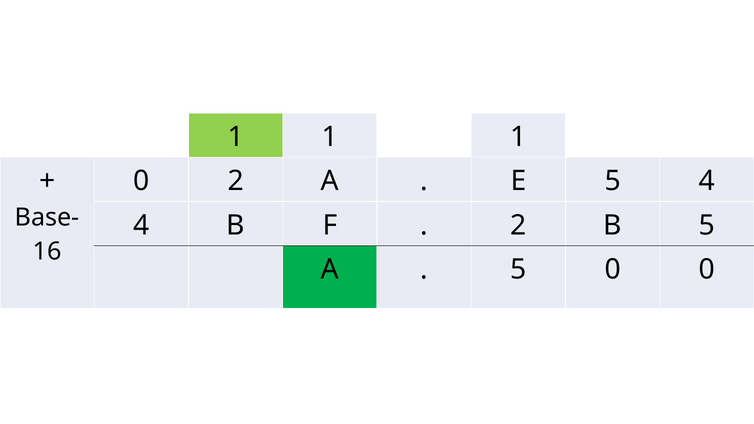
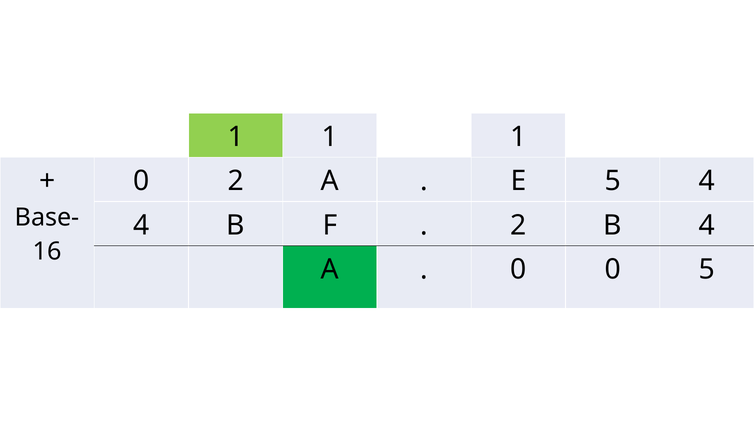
B 5: 5 -> 4 (707, 225)
5: 5 -> 0 (518, 270)
0 0: 0 -> 5 (707, 270)
